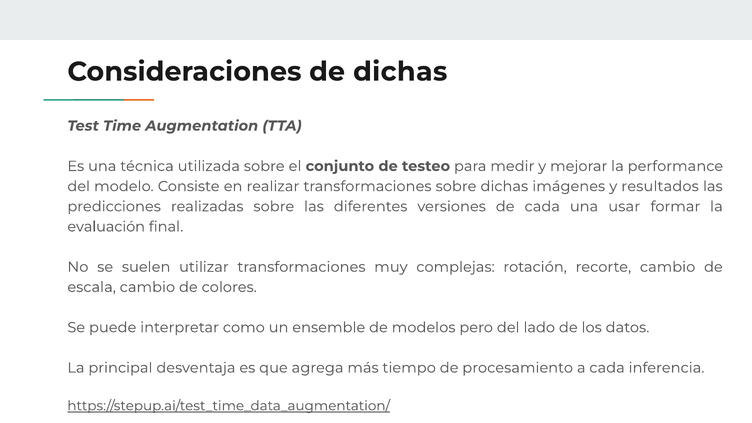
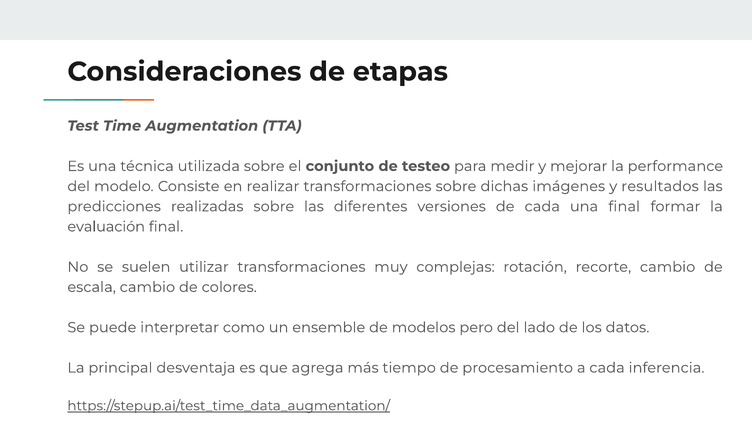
de dichas: dichas -> etapas (400, 72)
una usar: usar -> final (624, 207)
